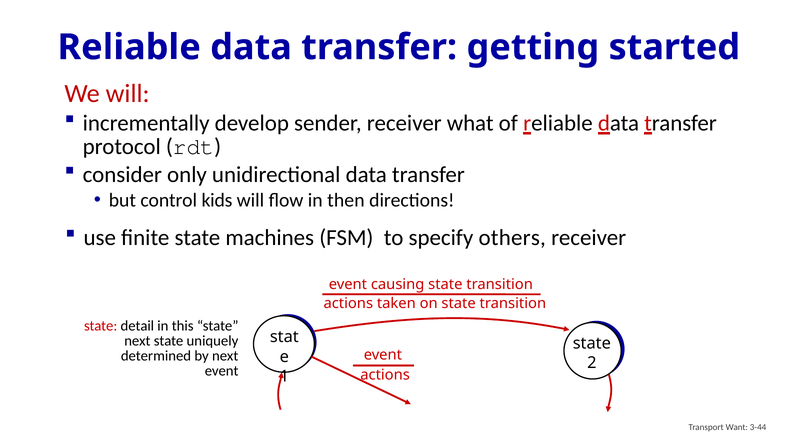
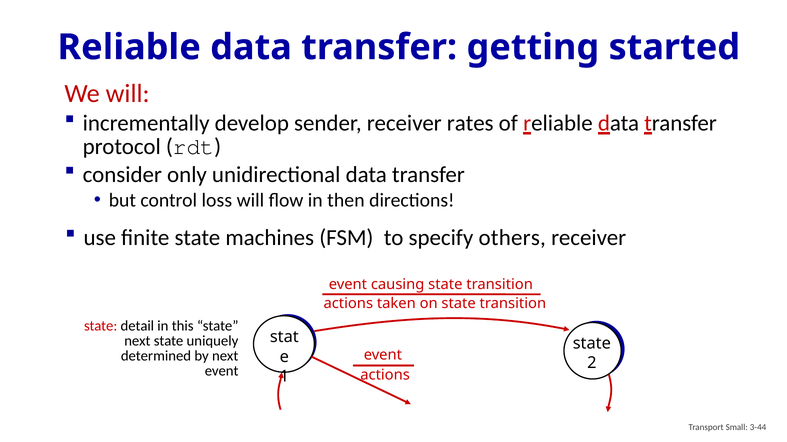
what: what -> rates (470, 124)
kids: kids -> loss (217, 201)
Want: Want -> Small (737, 428)
